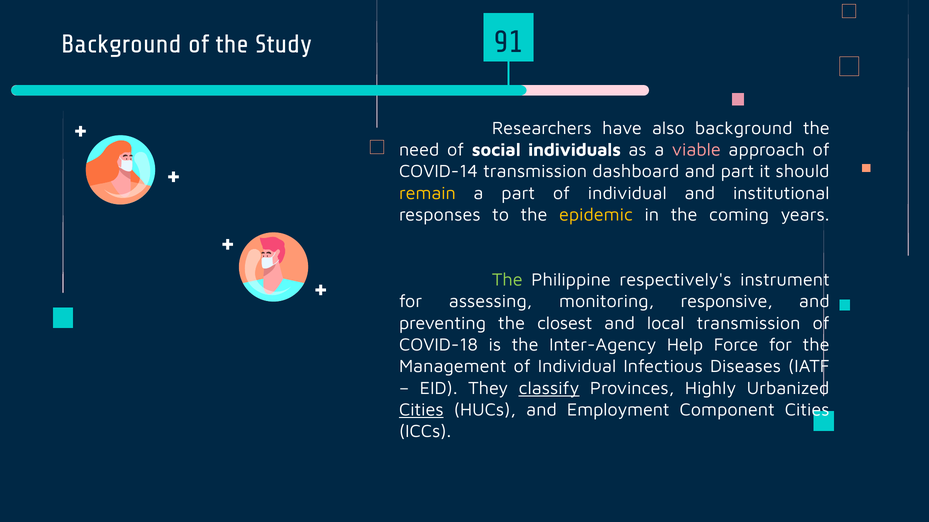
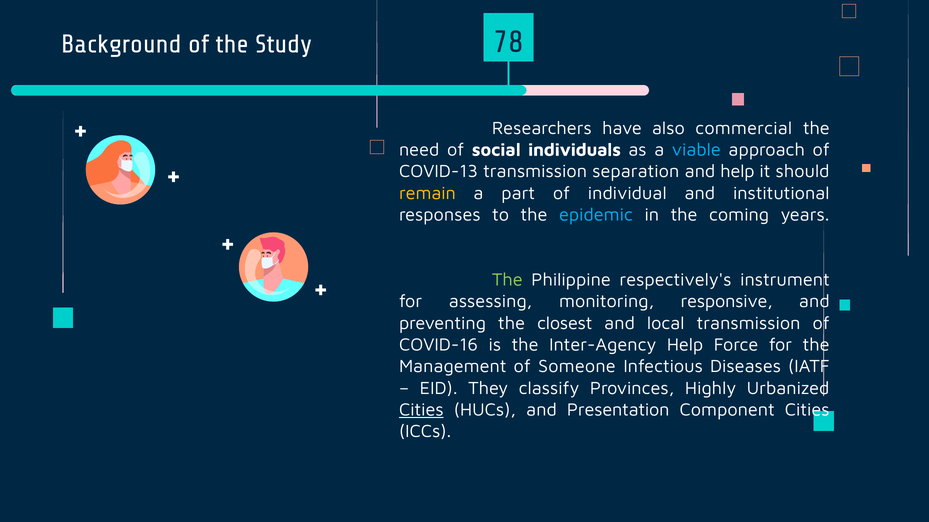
91: 91 -> 78 (509, 42)
also background: background -> commercial (744, 128)
viable colour: pink -> light blue (696, 150)
COVID-14: COVID-14 -> COVID-13 (438, 172)
dashboard: dashboard -> separation (636, 172)
and part: part -> help (737, 172)
epidemic colour: yellow -> light blue (596, 215)
COVID-18: COVID-18 -> COVID-16 (438, 345)
Management of Individual: Individual -> Someone (577, 367)
classify underline: present -> none (549, 389)
Employment: Employment -> Presentation (618, 410)
